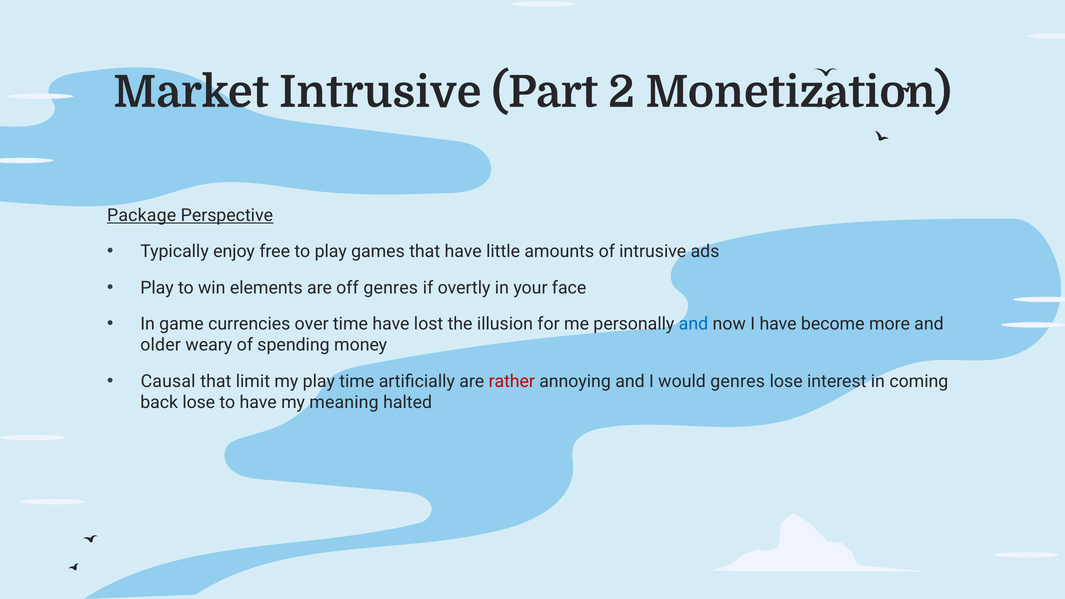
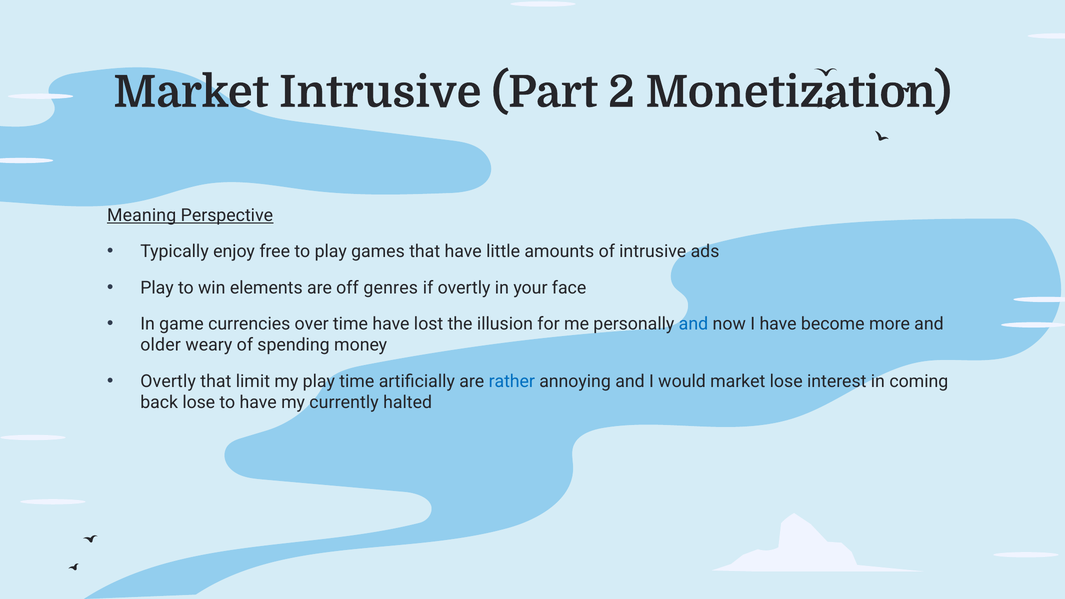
Package: Package -> Meaning (142, 216)
Causal: Causal -> Overtly (168, 381)
rather colour: red -> blue (512, 381)
would genres: genres -> market (738, 381)
meaning: meaning -> currently (344, 403)
